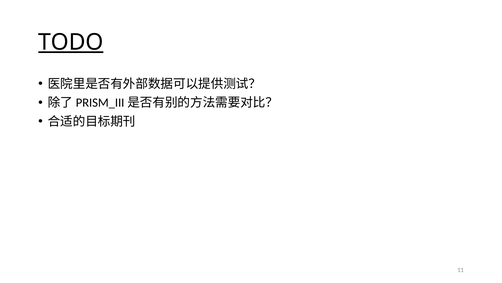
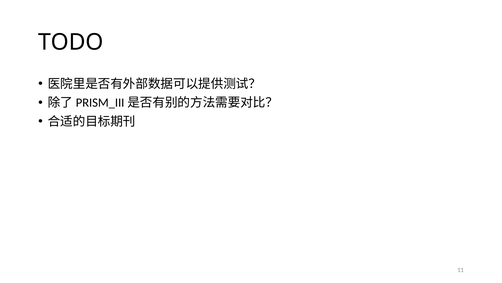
TODO underline: present -> none (71, 42)
